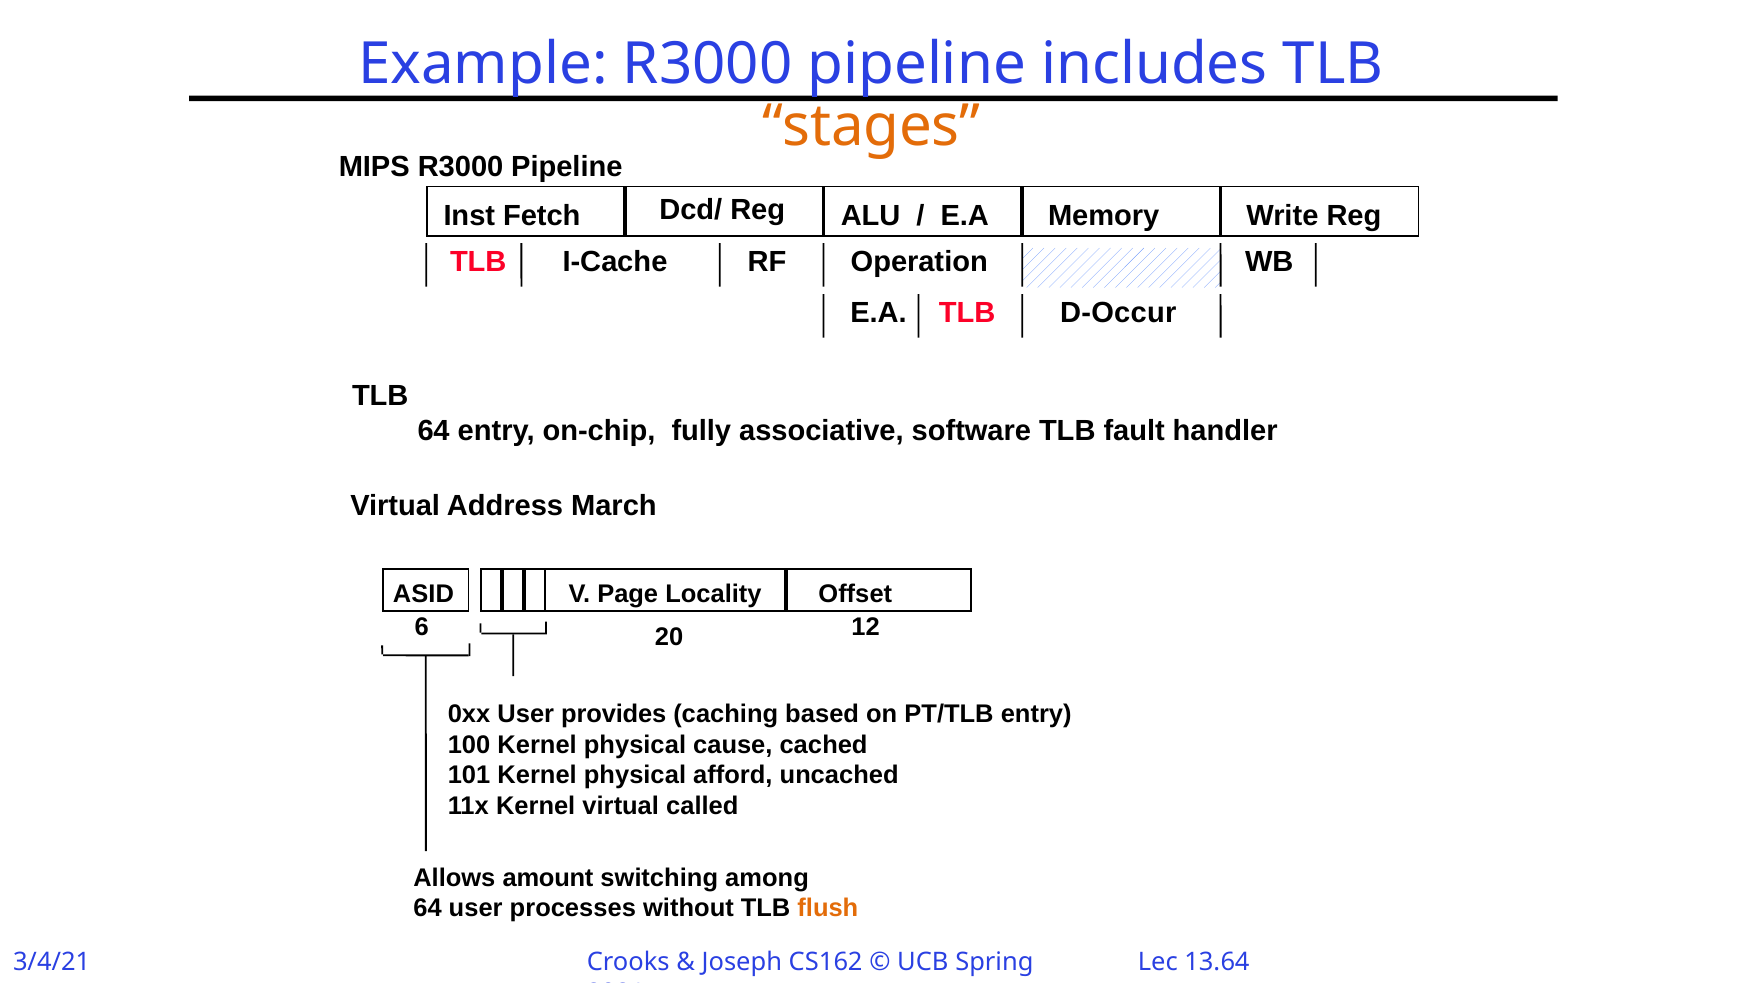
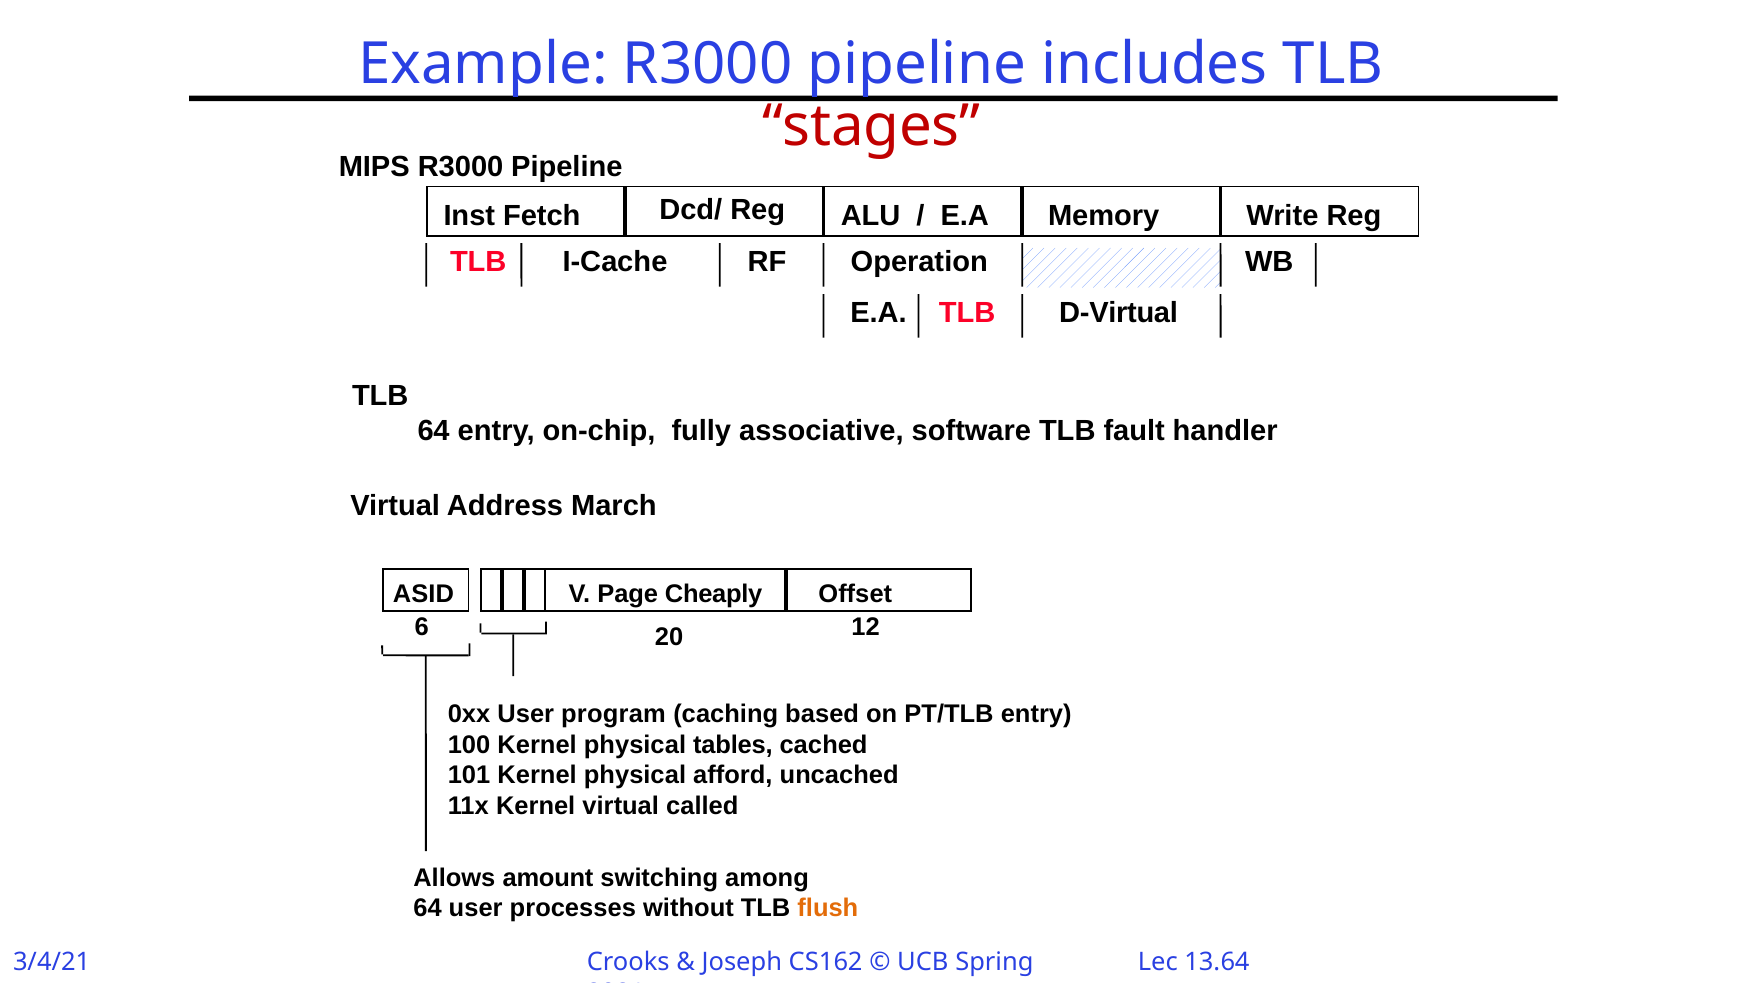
stages colour: orange -> red (871, 127)
D-Occur: D-Occur -> D-Virtual (1119, 313)
Locality: Locality -> Cheaply (714, 594)
provides: provides -> program (614, 714)
cause: cause -> tables (733, 744)
